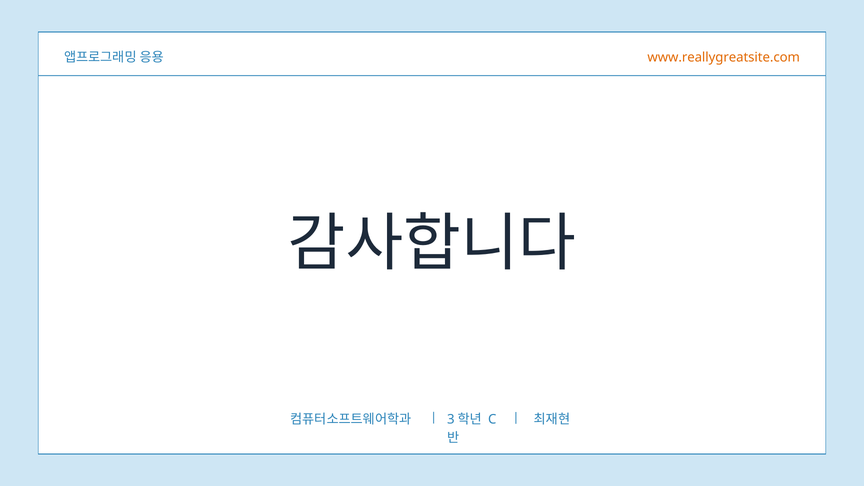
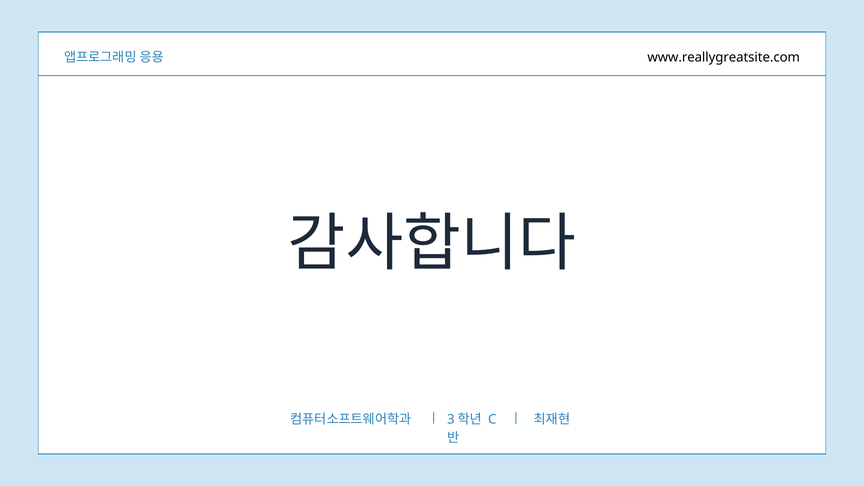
www.reallygreatsite.com colour: orange -> black (724, 57)
